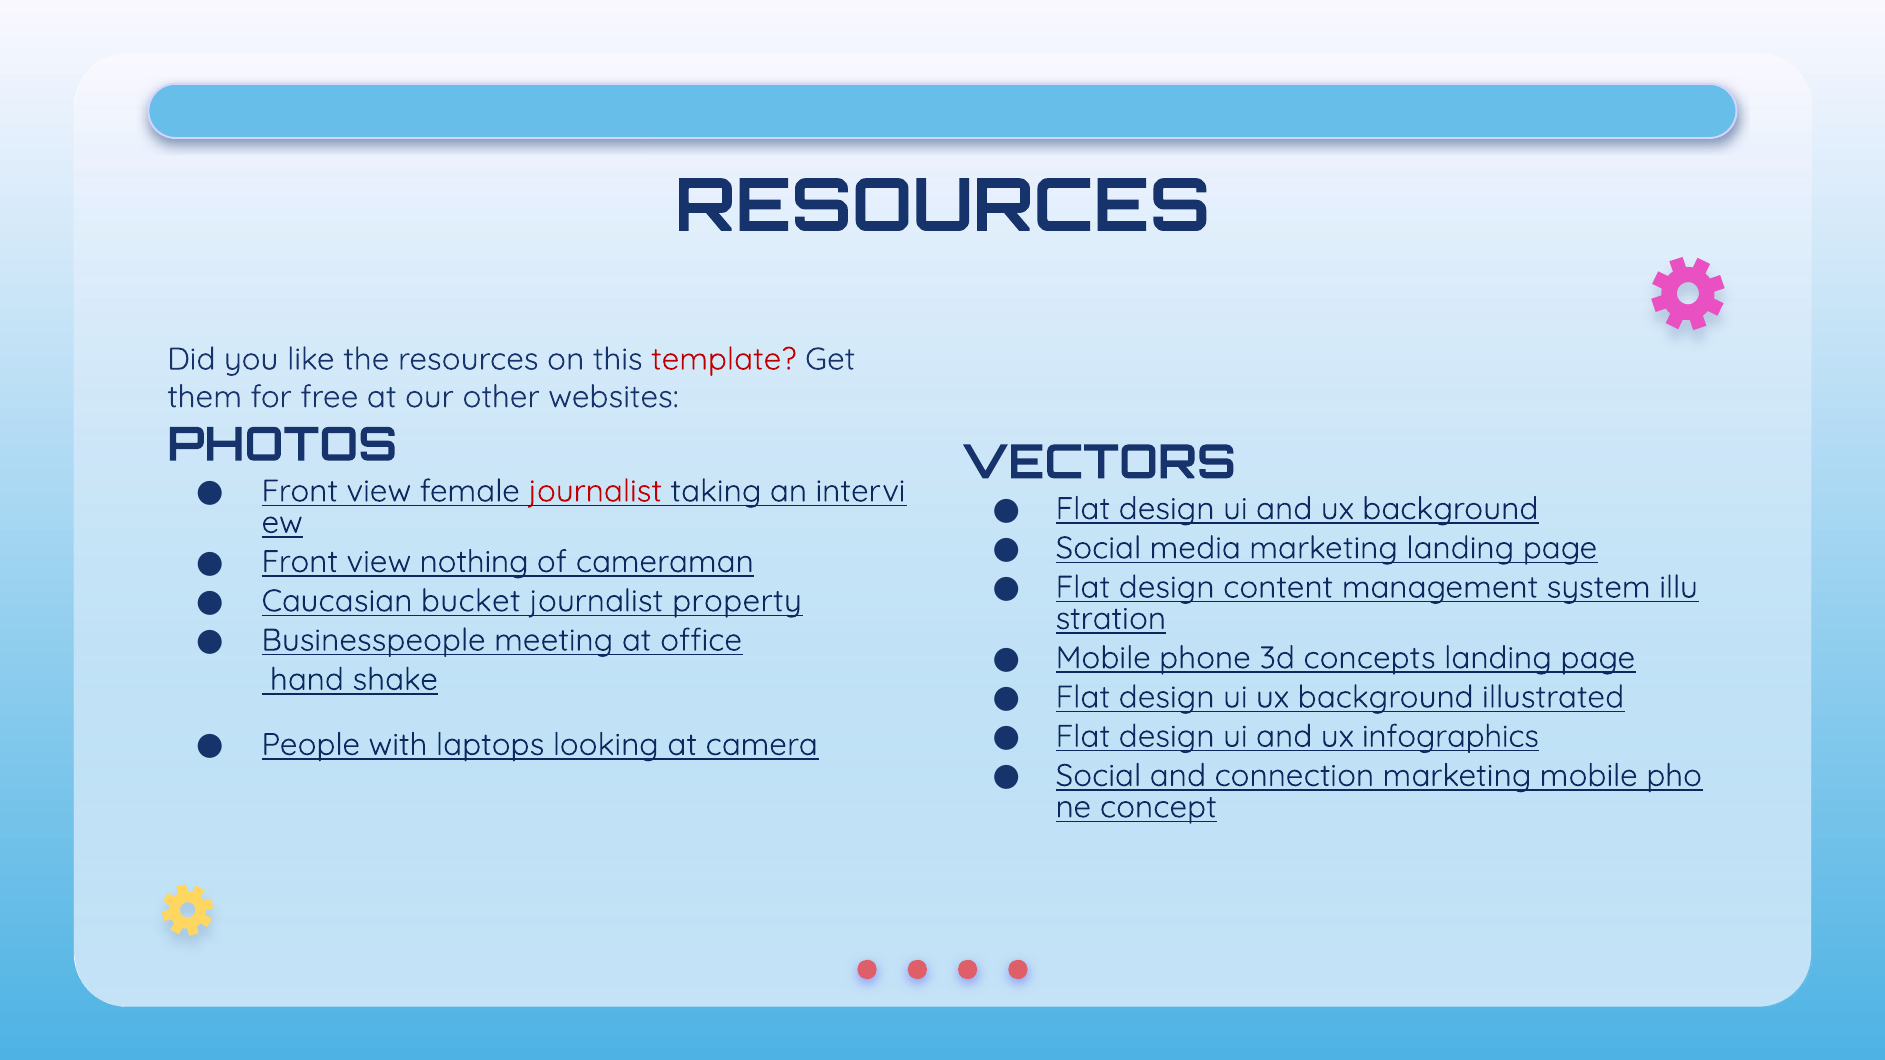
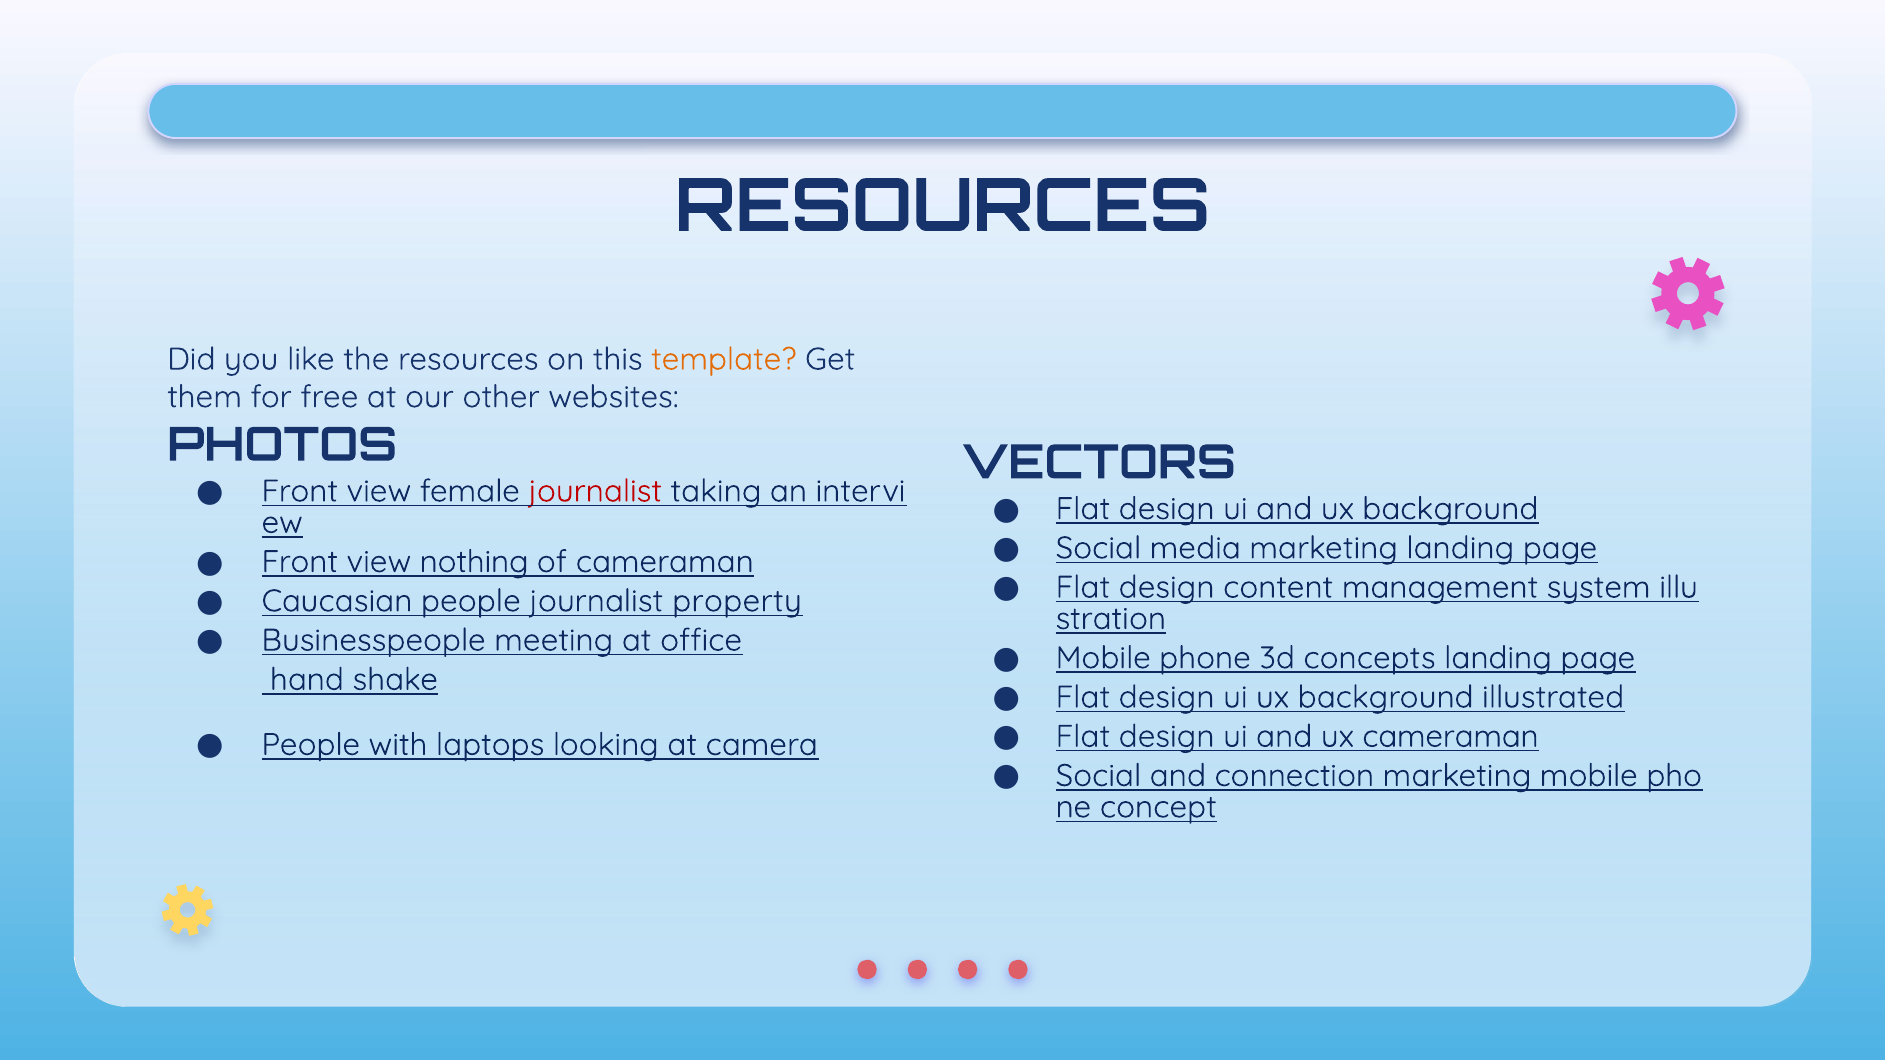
template colour: red -> orange (724, 359)
Caucasian bucket: bucket -> people (471, 601)
ux infographics: infographics -> cameraman (1450, 737)
